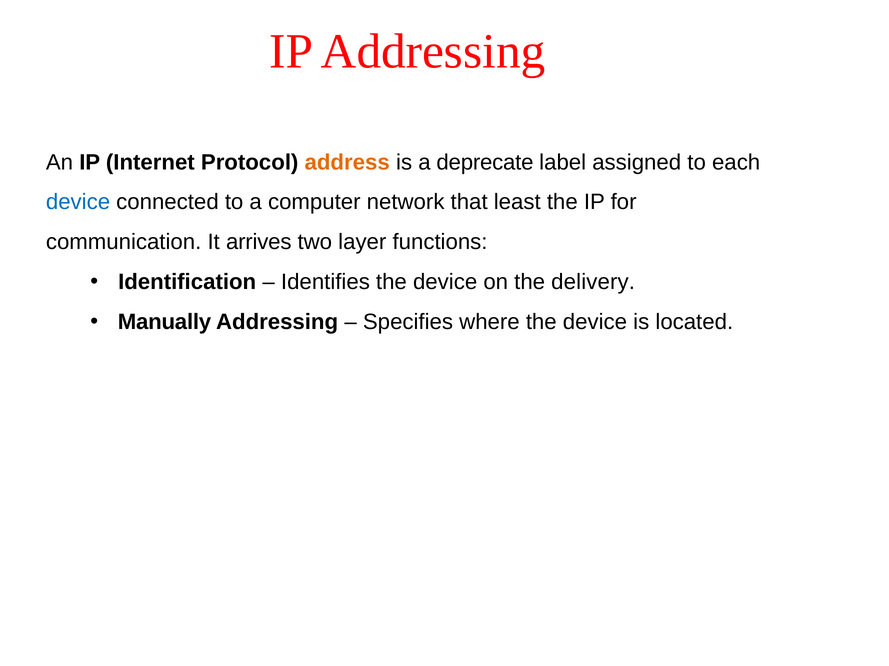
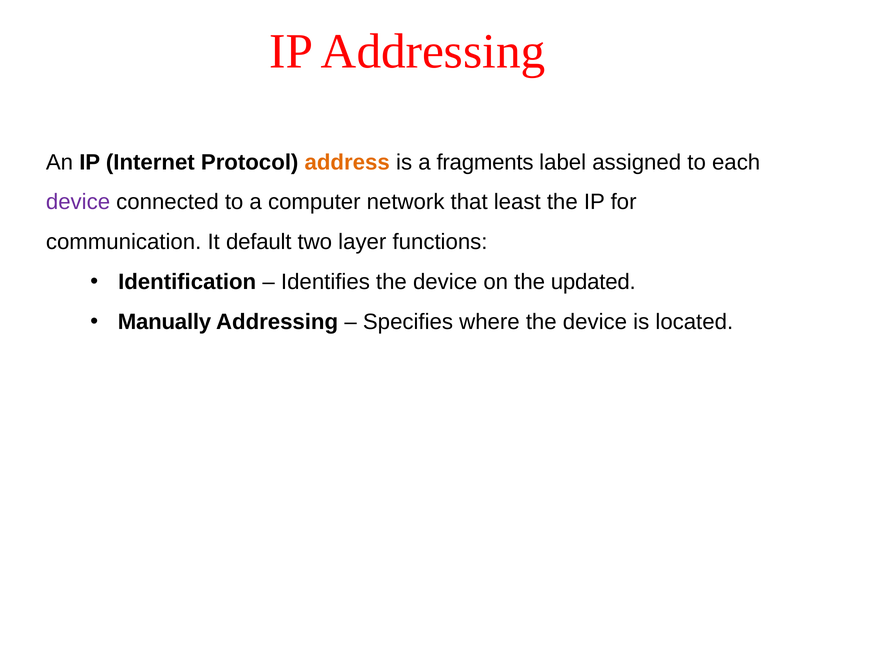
deprecate: deprecate -> fragments (485, 162)
device colour: blue -> purple (78, 202)
arrives: arrives -> default (259, 242)
delivery: delivery -> updated (593, 282)
